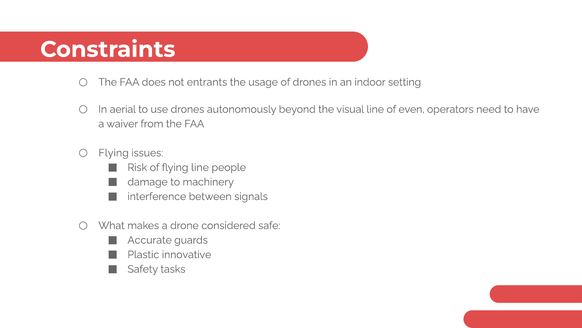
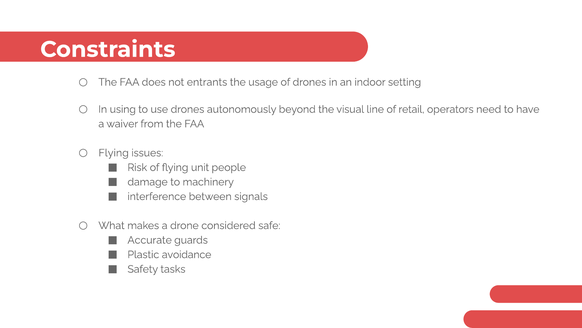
aerial: aerial -> using (123, 109)
even: even -> retail (412, 109)
flying line: line -> unit (200, 167)
innovative: innovative -> avoidance (187, 254)
